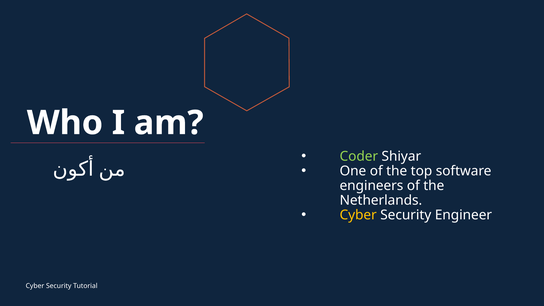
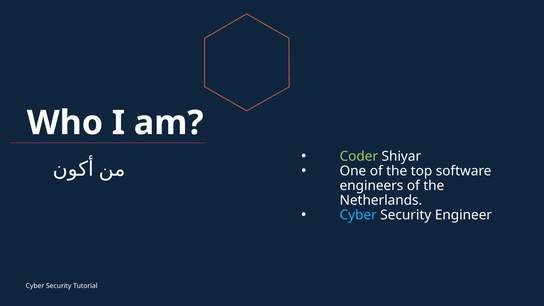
Cyber colour: yellow -> light blue (358, 215)
